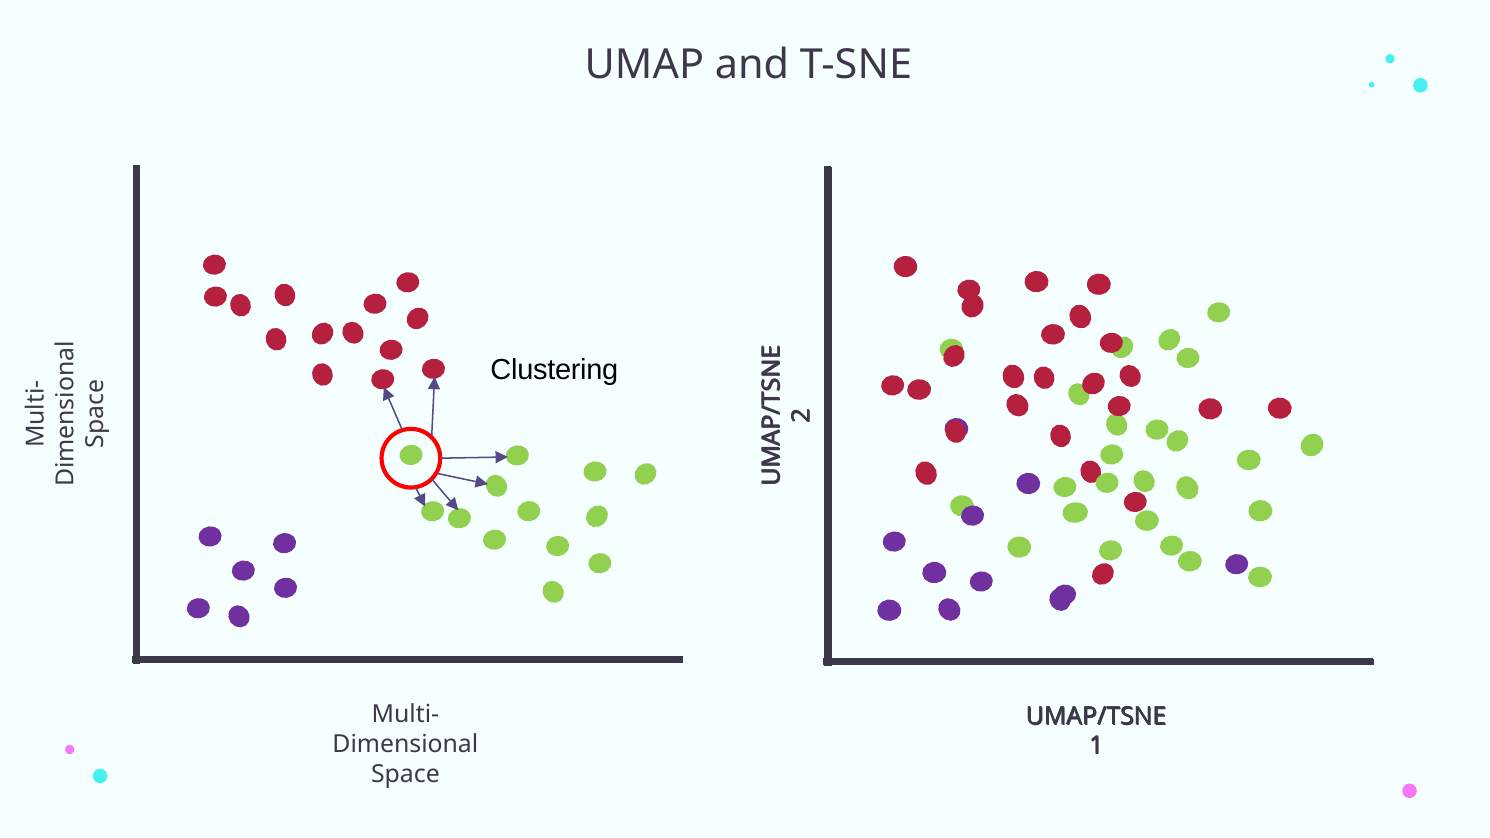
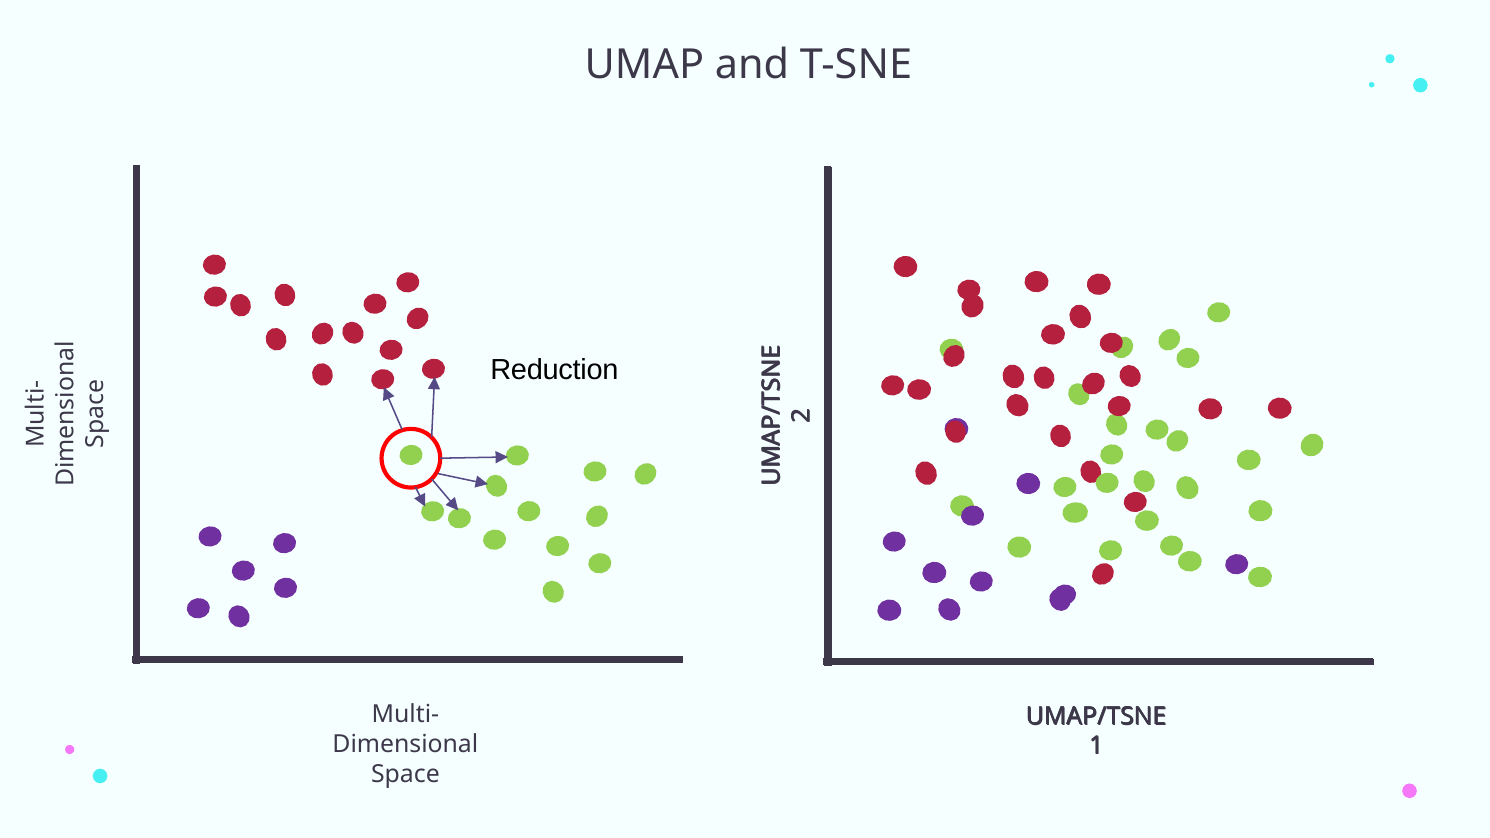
Clustering: Clustering -> Reduction (554, 370)
